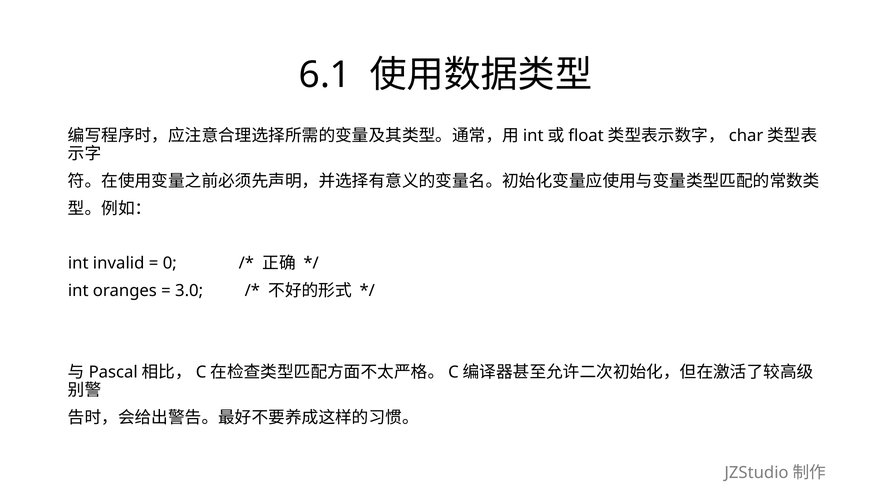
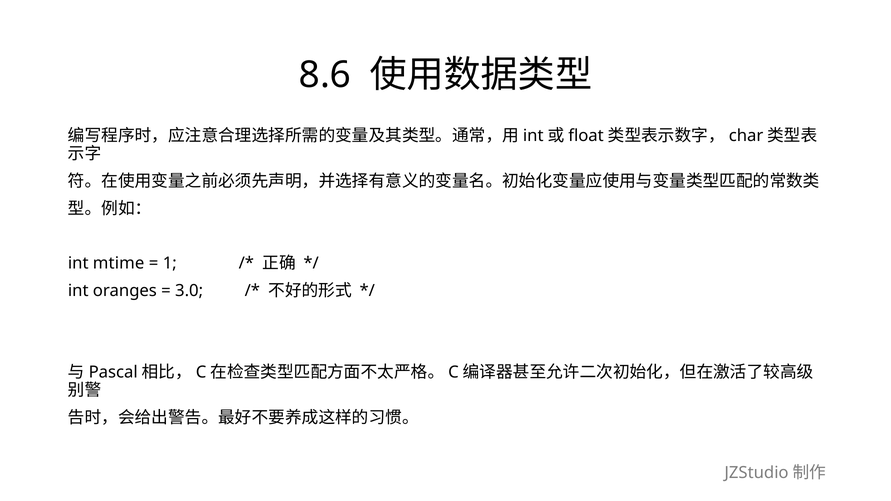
6.1: 6.1 -> 8.6 (325, 75)
invalid: invalid -> mtime (119, 263)
0: 0 -> 1 (170, 263)
